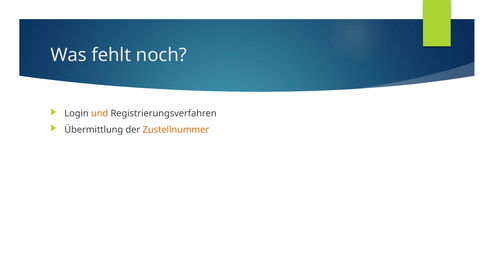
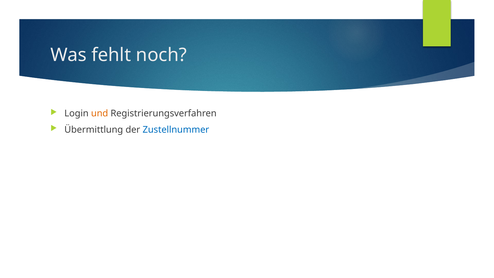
Zustellnummer colour: orange -> blue (176, 130)
